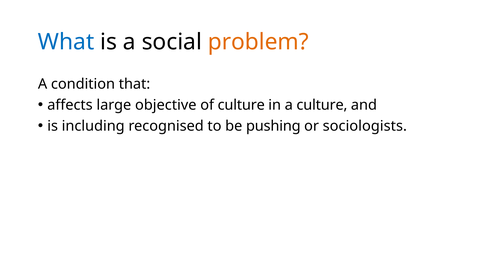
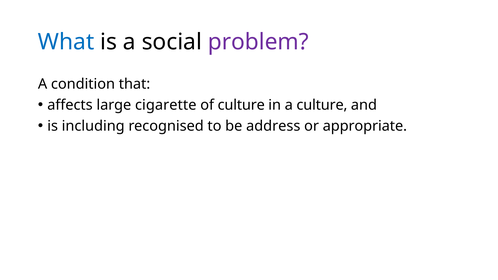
problem colour: orange -> purple (258, 42)
objective: objective -> cigarette (166, 105)
pushing: pushing -> address (273, 126)
sociologists: sociologists -> appropriate (365, 126)
